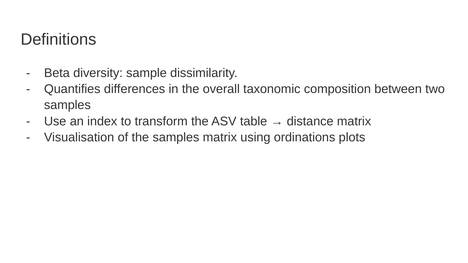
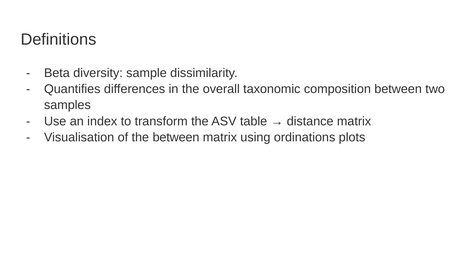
the samples: samples -> between (176, 138)
